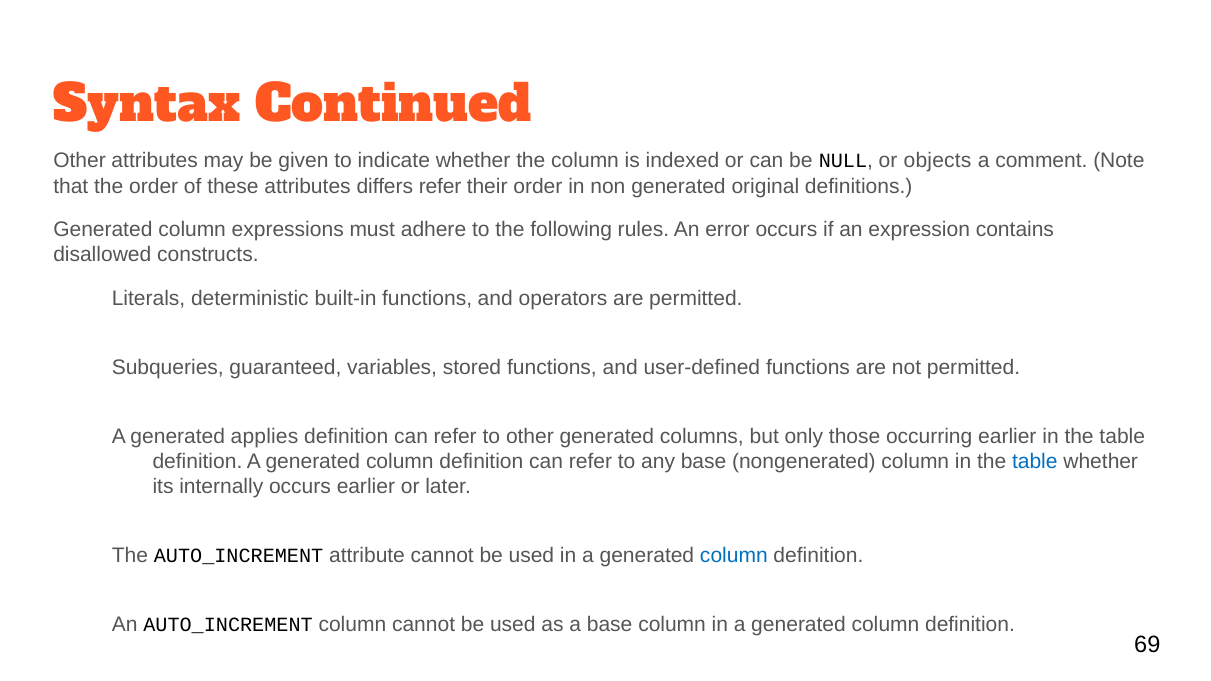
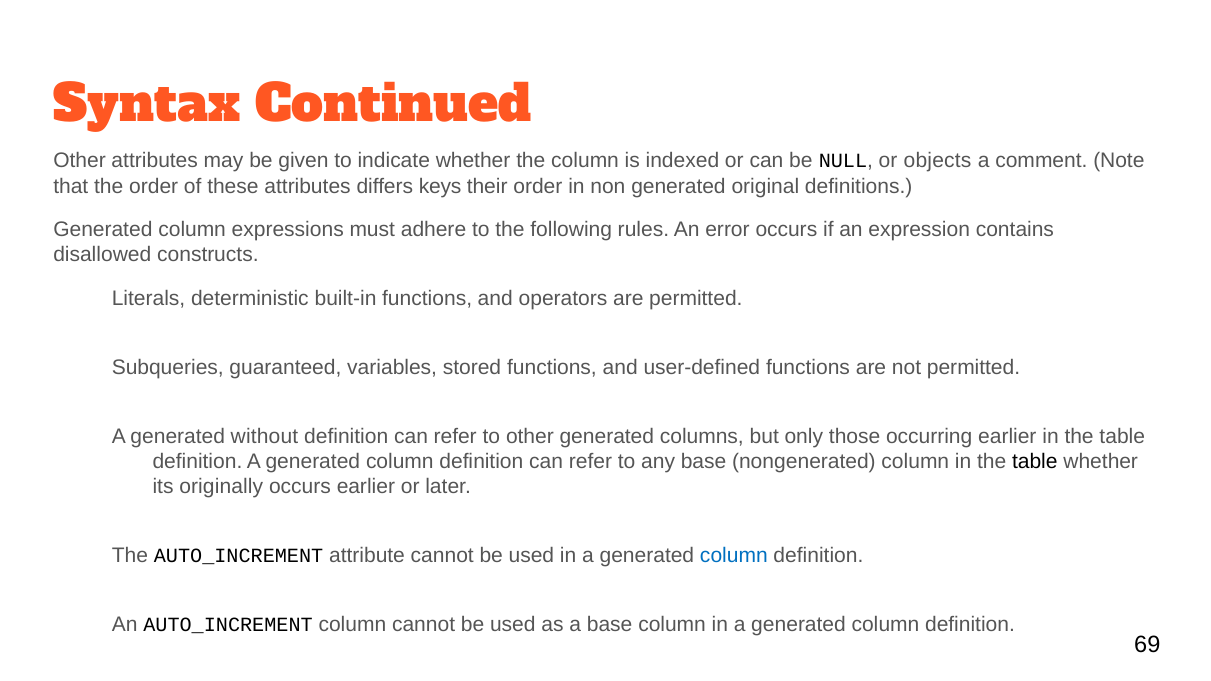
differs refer: refer -> keys (440, 186)
applies: applies -> without (264, 437)
table colour: blue -> black (1035, 462)
internally: internally -> originally (221, 487)
